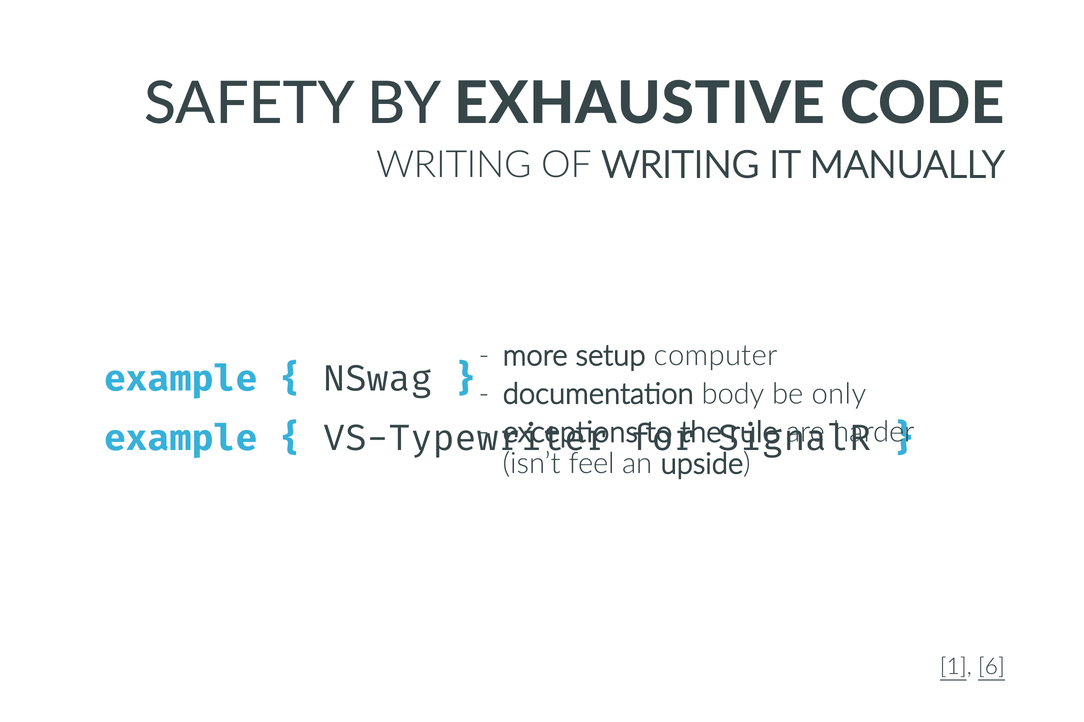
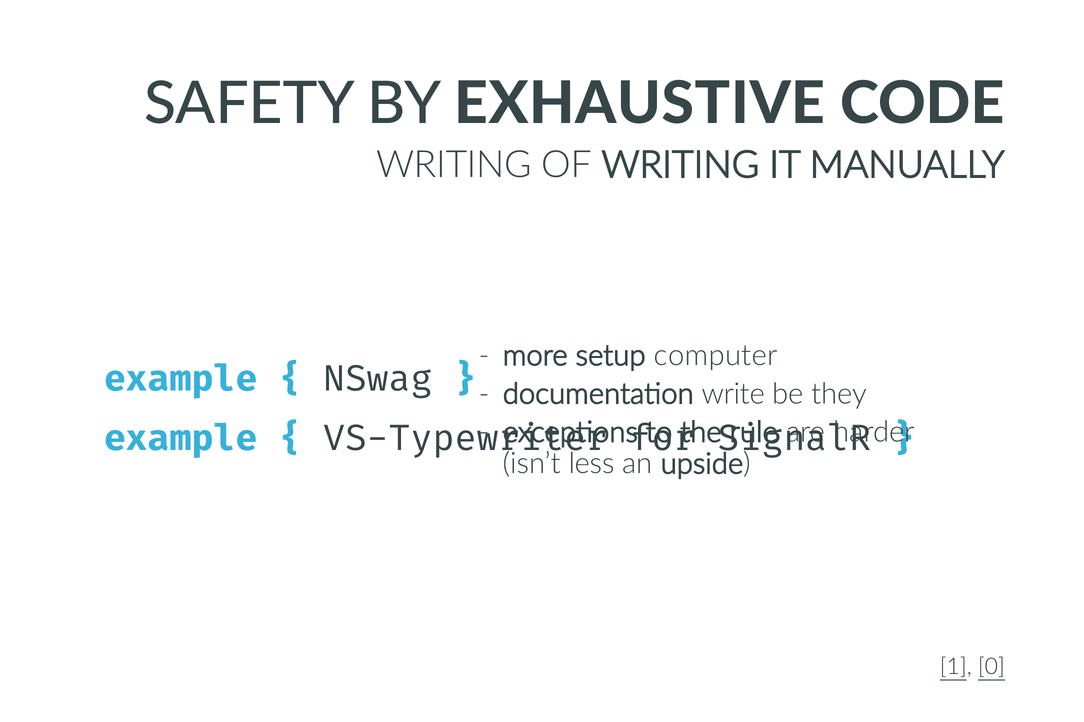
body: body -> write (733, 394)
only: only -> they (839, 394)
feel: feel -> less (592, 464)
6: 6 -> 0 (991, 667)
